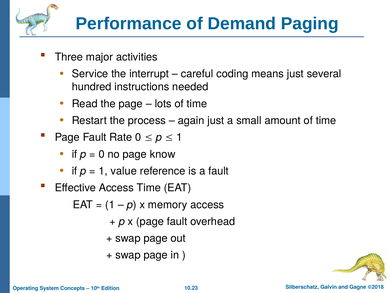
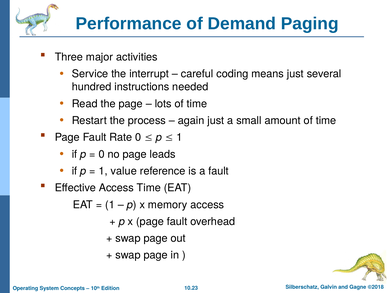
know: know -> leads (163, 154)
